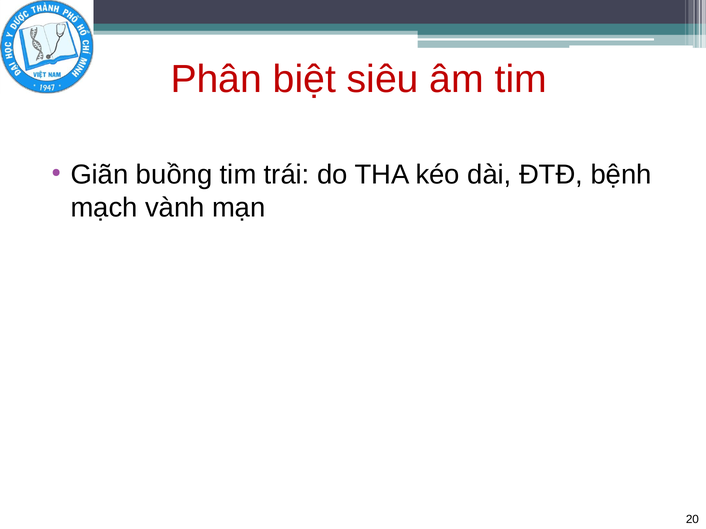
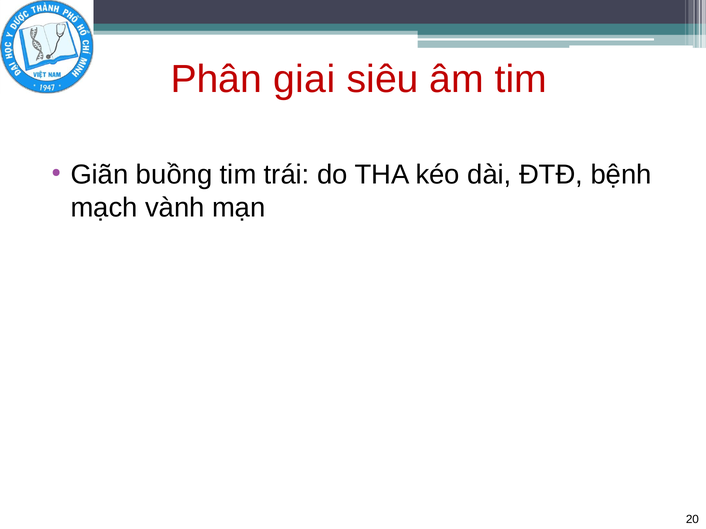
biệt: biệt -> giai (304, 79)
